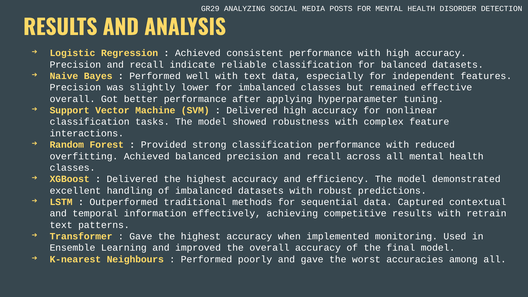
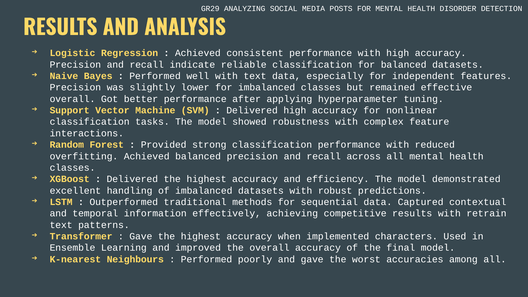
monitoring: monitoring -> characters (406, 236)
